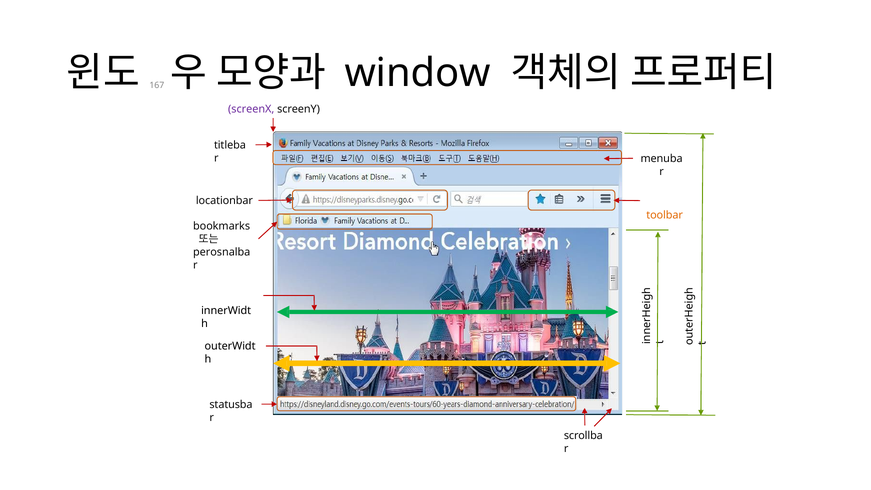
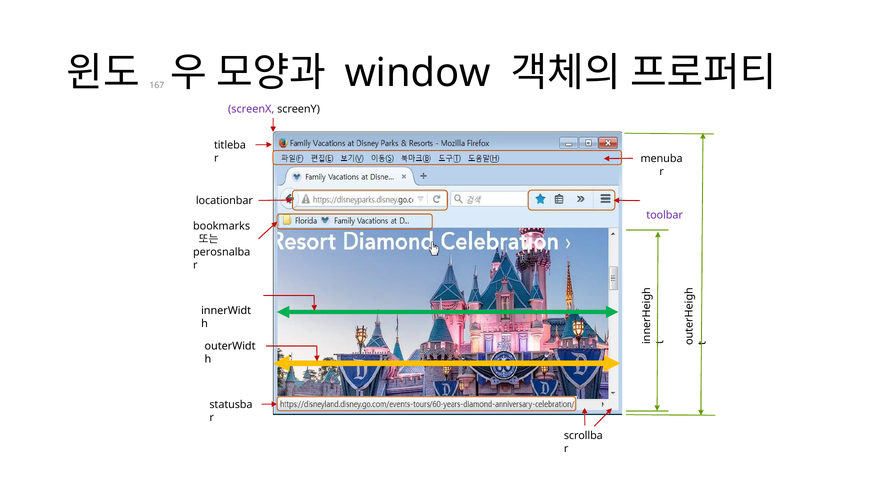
toolbar colour: orange -> purple (665, 215)
